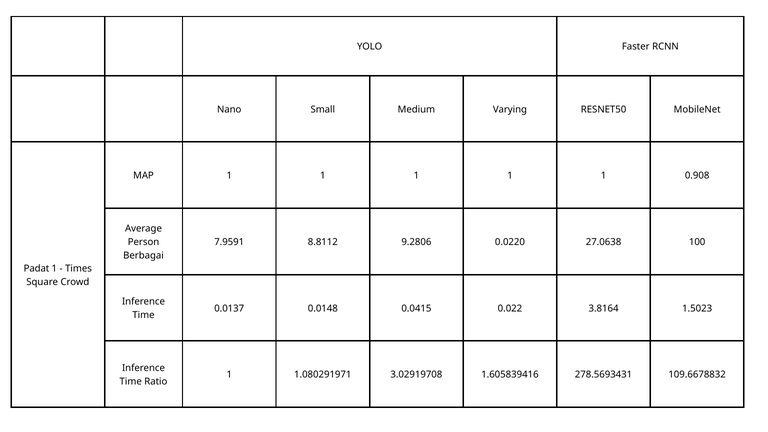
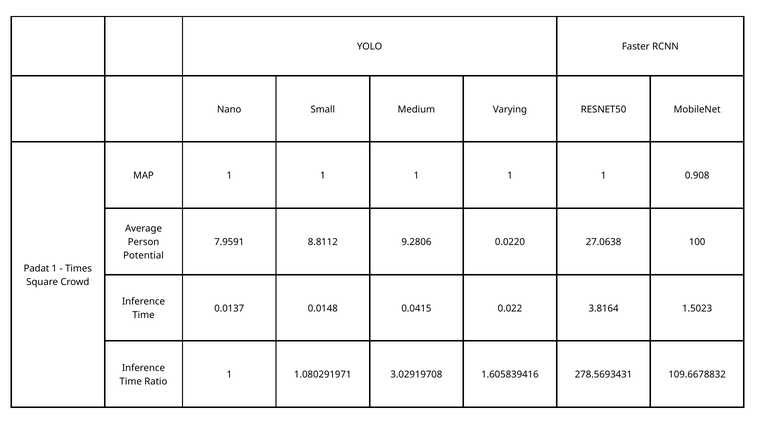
Berbagai: Berbagai -> Potential (143, 256)
